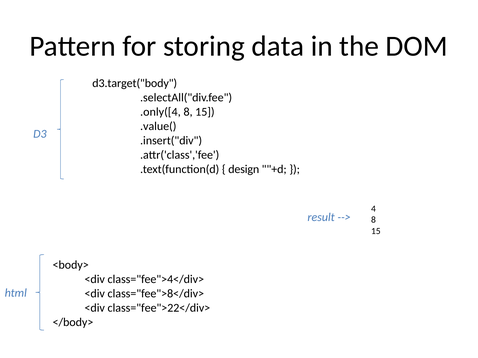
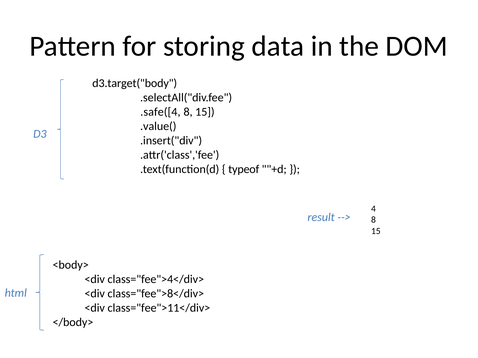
.only([4: .only([4 -> .safe([4 (160, 112)
design: design -> typeof (244, 169)
class="fee">22</div>: class="fee">22</div> -> class="fee">11</div> (159, 308)
